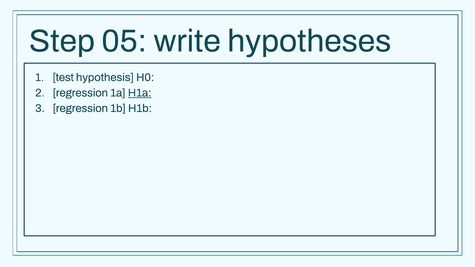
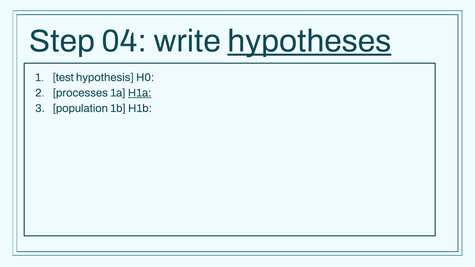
05: 05 -> 04 (124, 41)
hypotheses underline: none -> present (309, 41)
regression: regression -> processes (80, 93)
regression: regression -> population (80, 108)
